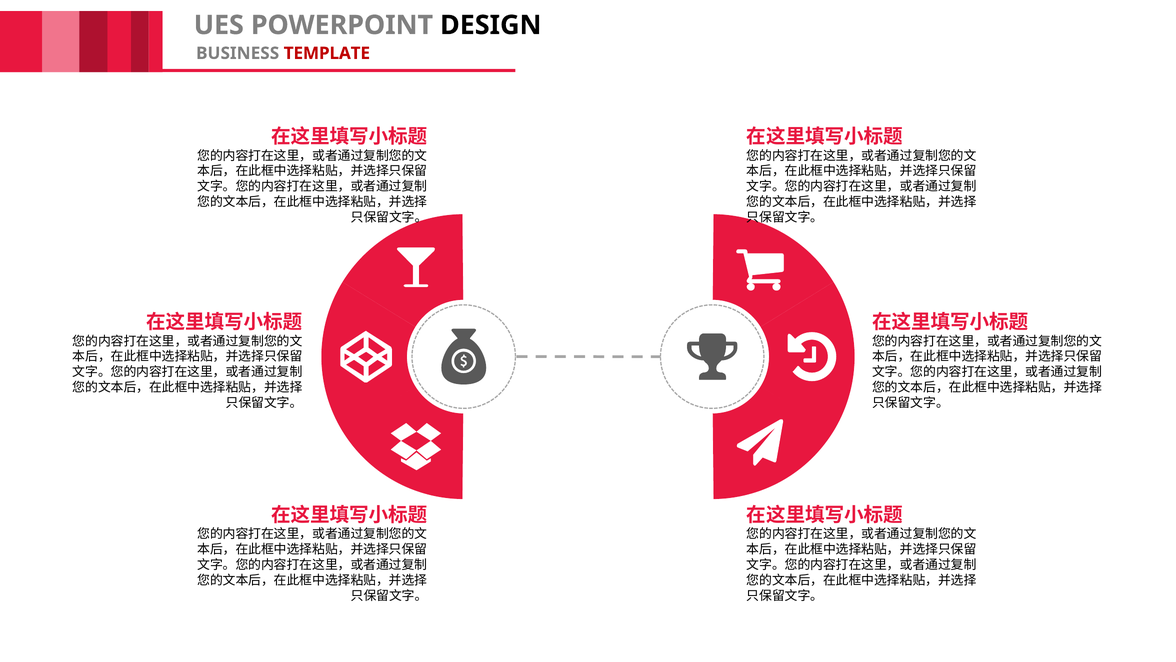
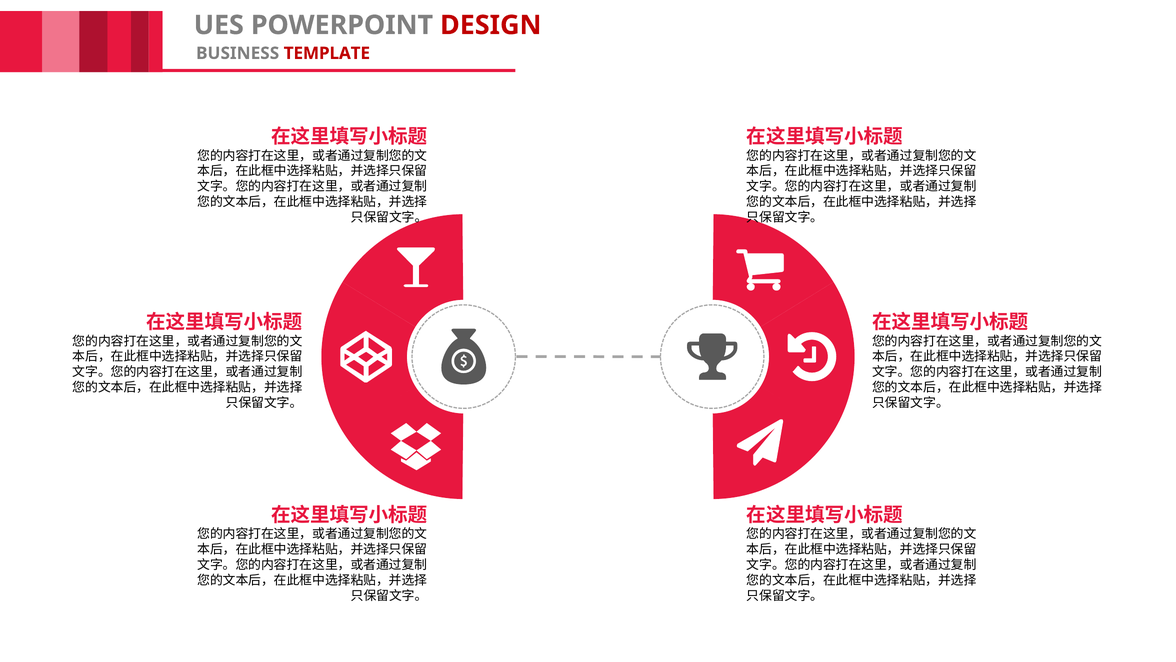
DESIGN colour: black -> red (491, 25)
